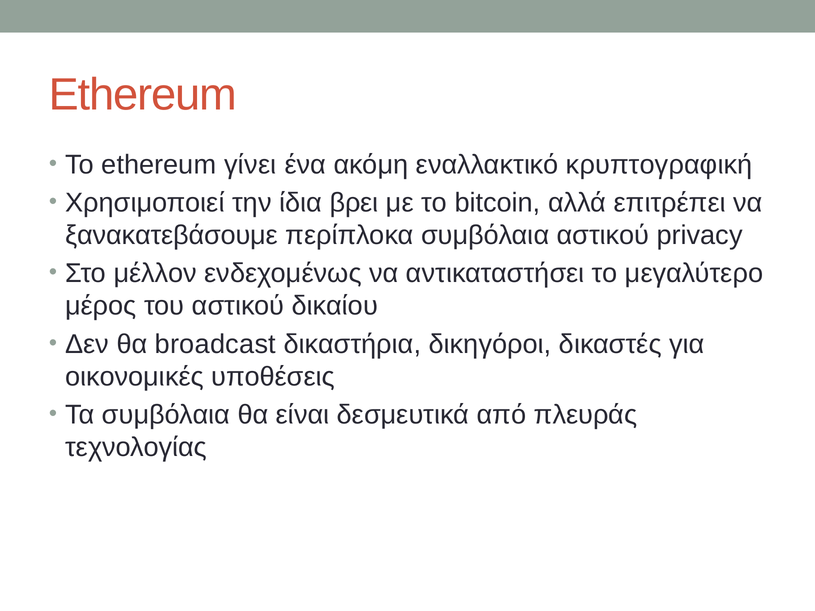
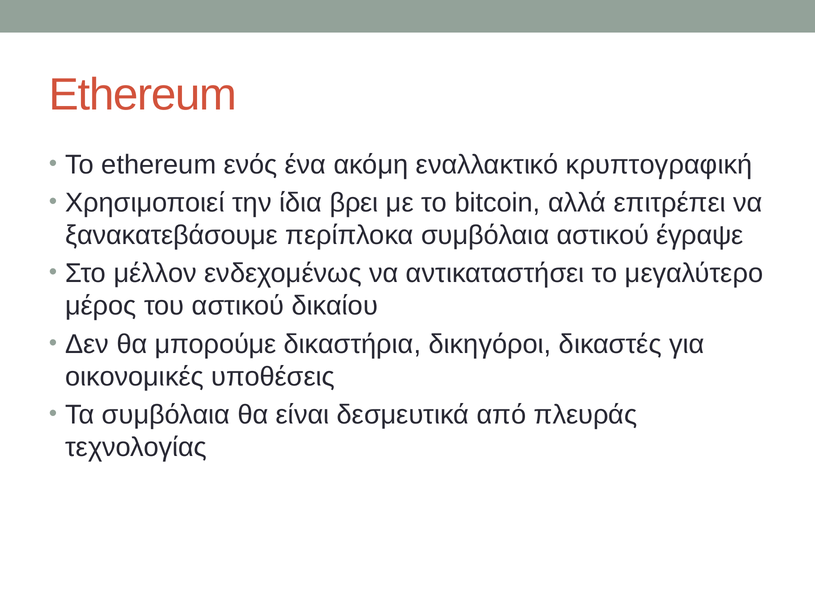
γίνει: γίνει -> ενός (250, 165)
privacy: privacy -> έγραψε (700, 236)
broadcast: broadcast -> μπορούμε (216, 344)
